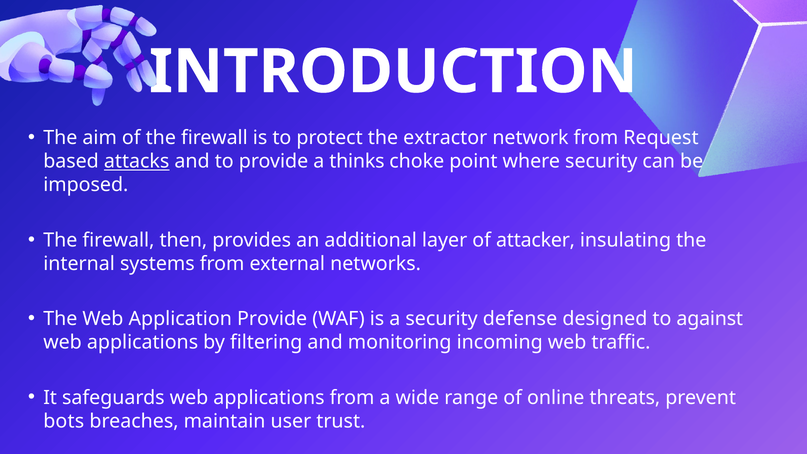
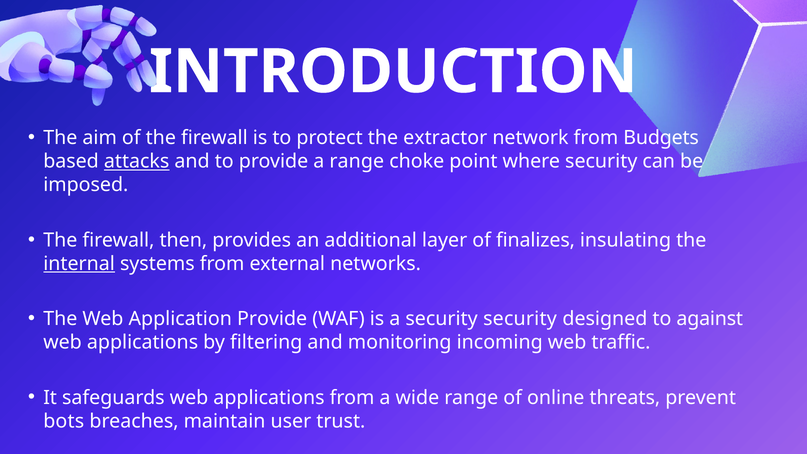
Request: Request -> Budgets (661, 138)
a thinks: thinks -> range (357, 161)
attacker: attacker -> finalizes (535, 240)
internal underline: none -> present (79, 264)
security defense: defense -> security (520, 319)
